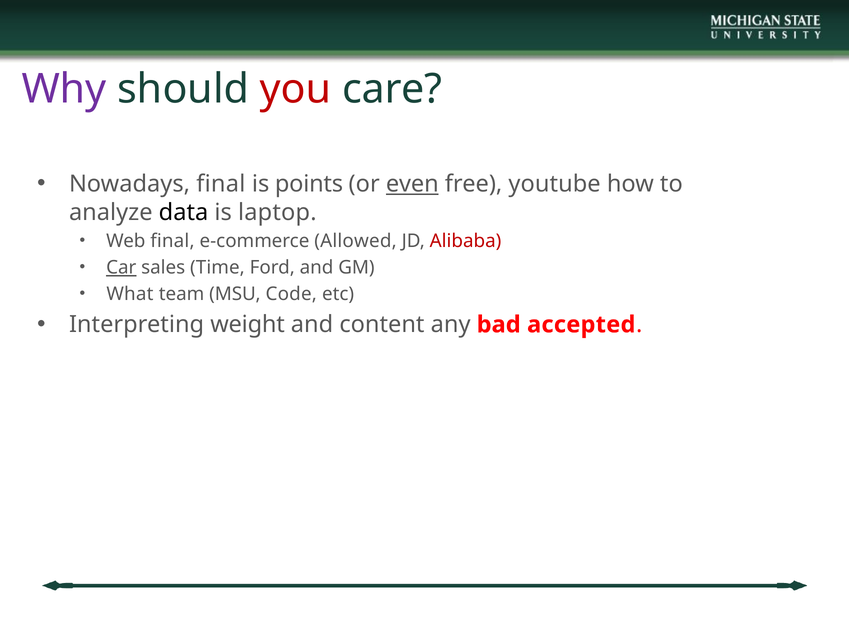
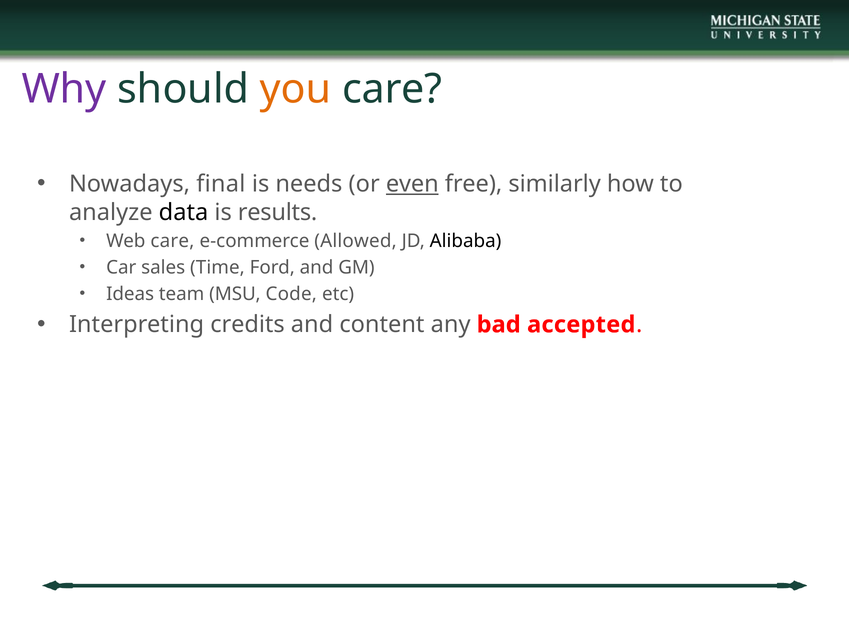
you colour: red -> orange (296, 89)
points: points -> needs (309, 184)
youtube: youtube -> similarly (555, 184)
laptop: laptop -> results (278, 212)
Web final: final -> care (172, 241)
Alibaba colour: red -> black (466, 241)
Car underline: present -> none (121, 268)
What: What -> Ideas (130, 294)
weight: weight -> credits (247, 324)
